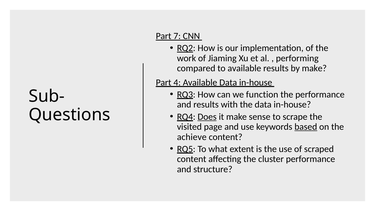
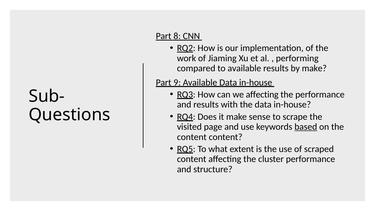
7: 7 -> 8 (177, 36)
4: 4 -> 9 (177, 82)
we function: function -> affecting (262, 94)
Does underline: present -> none (207, 117)
achieve: achieve -> content (192, 137)
